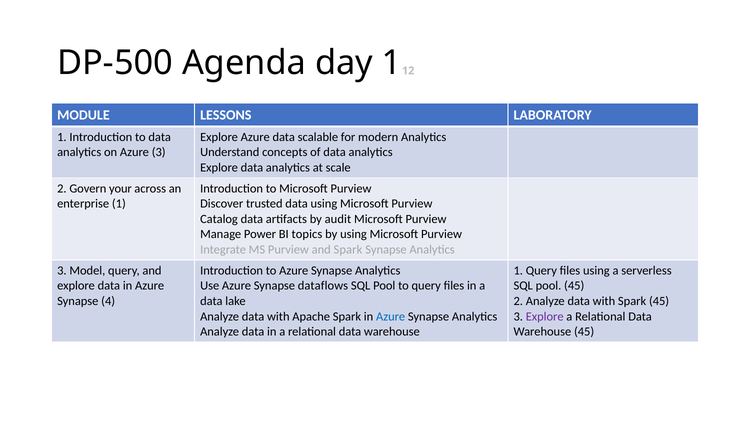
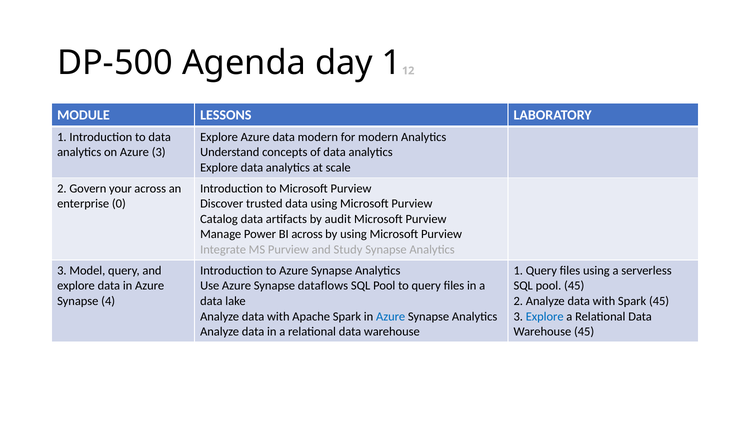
data scalable: scalable -> modern (318, 137)
enterprise 1: 1 -> 0 (119, 204)
BI topics: topics -> across (307, 234)
and Spark: Spark -> Study (348, 250)
Explore colour: purple -> blue (545, 316)
